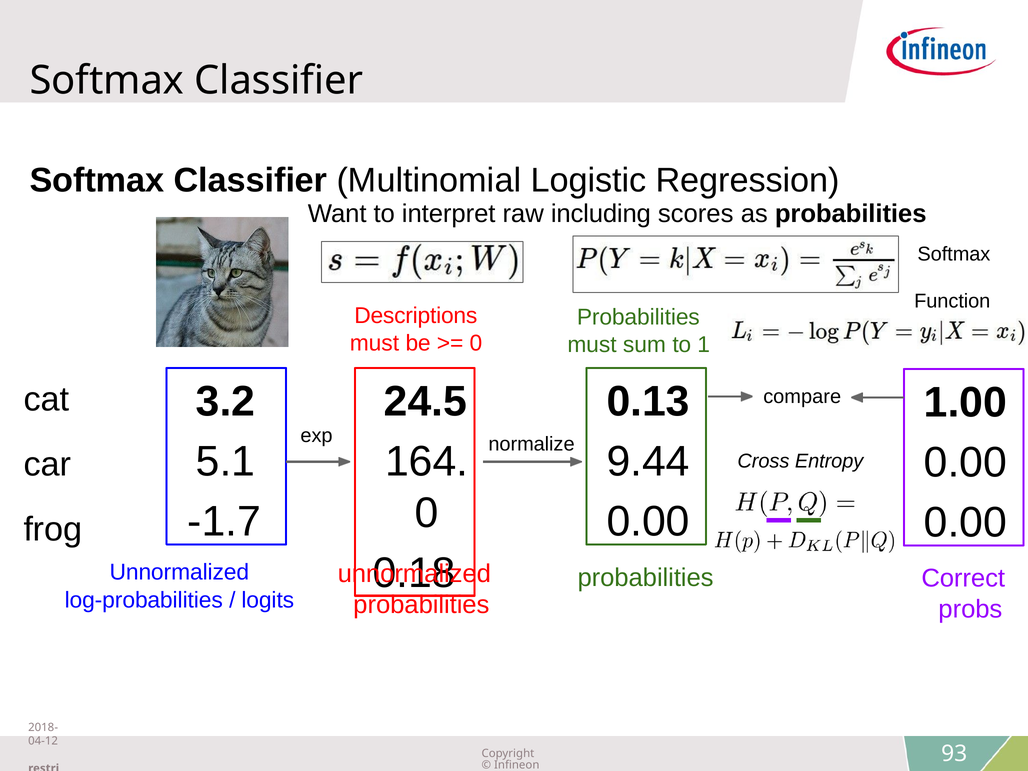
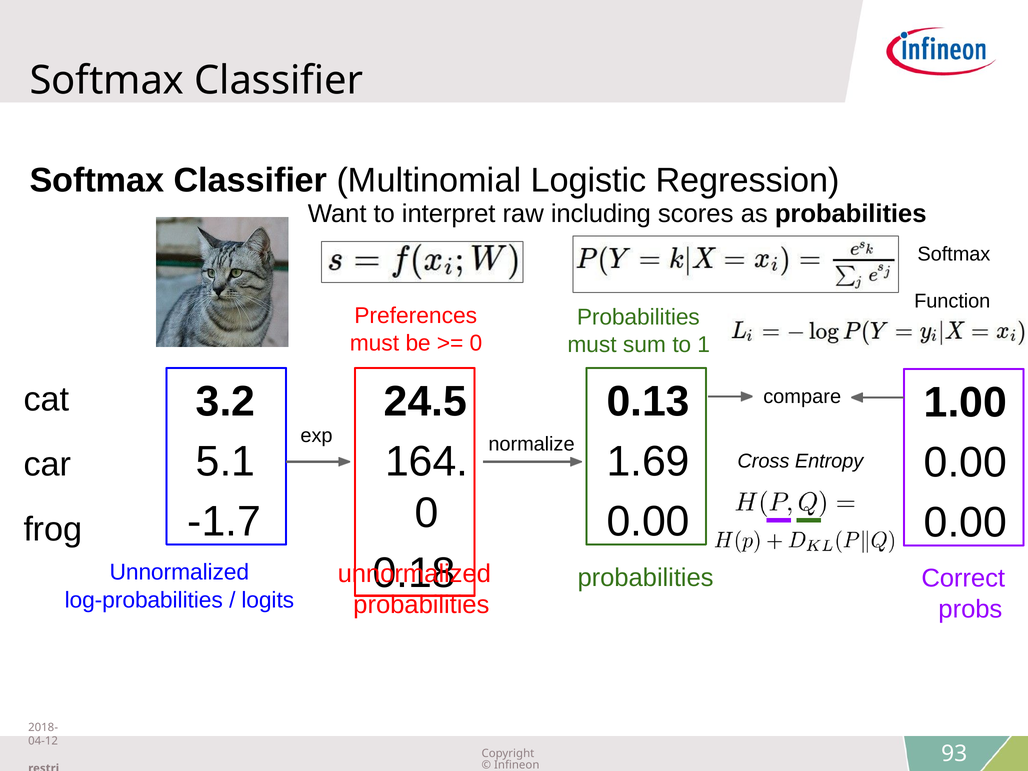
Descriptions: Descriptions -> Preferences (416, 316)
9.44: 9.44 -> 1.69 (648, 462)
